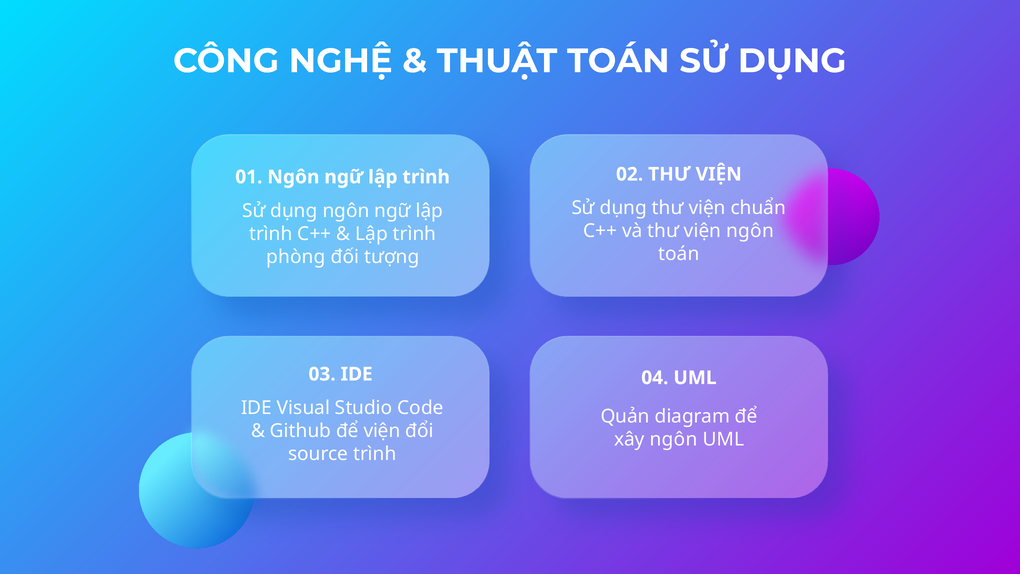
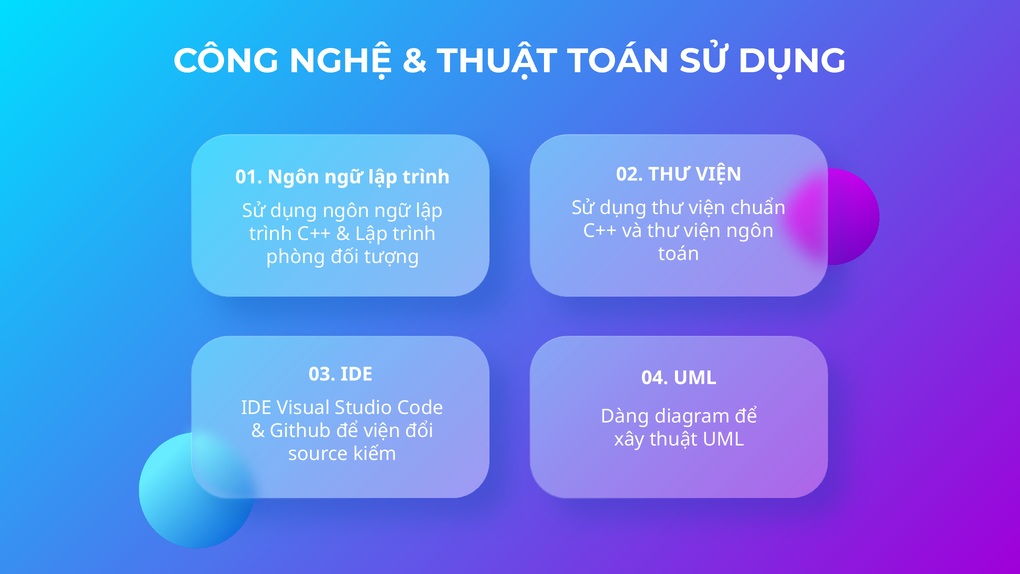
Quản: Quản -> Dàng (625, 416)
xây ngôn: ngôn -> thuật (674, 439)
source trình: trình -> kiếm (375, 454)
